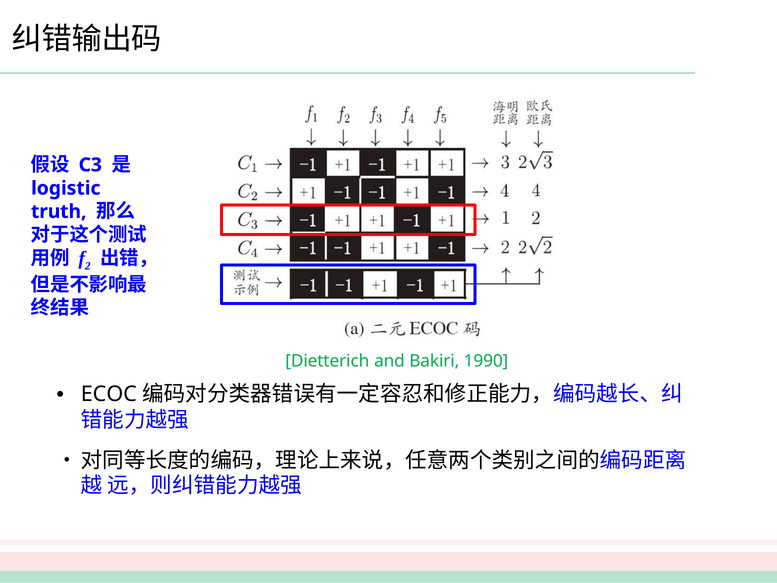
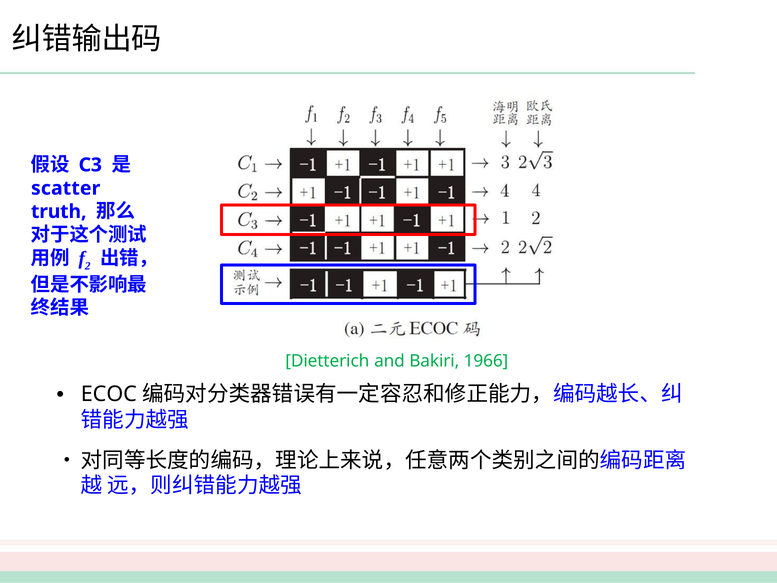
logistic: logistic -> scatter (66, 188)
1990: 1990 -> 1966 (486, 361)
